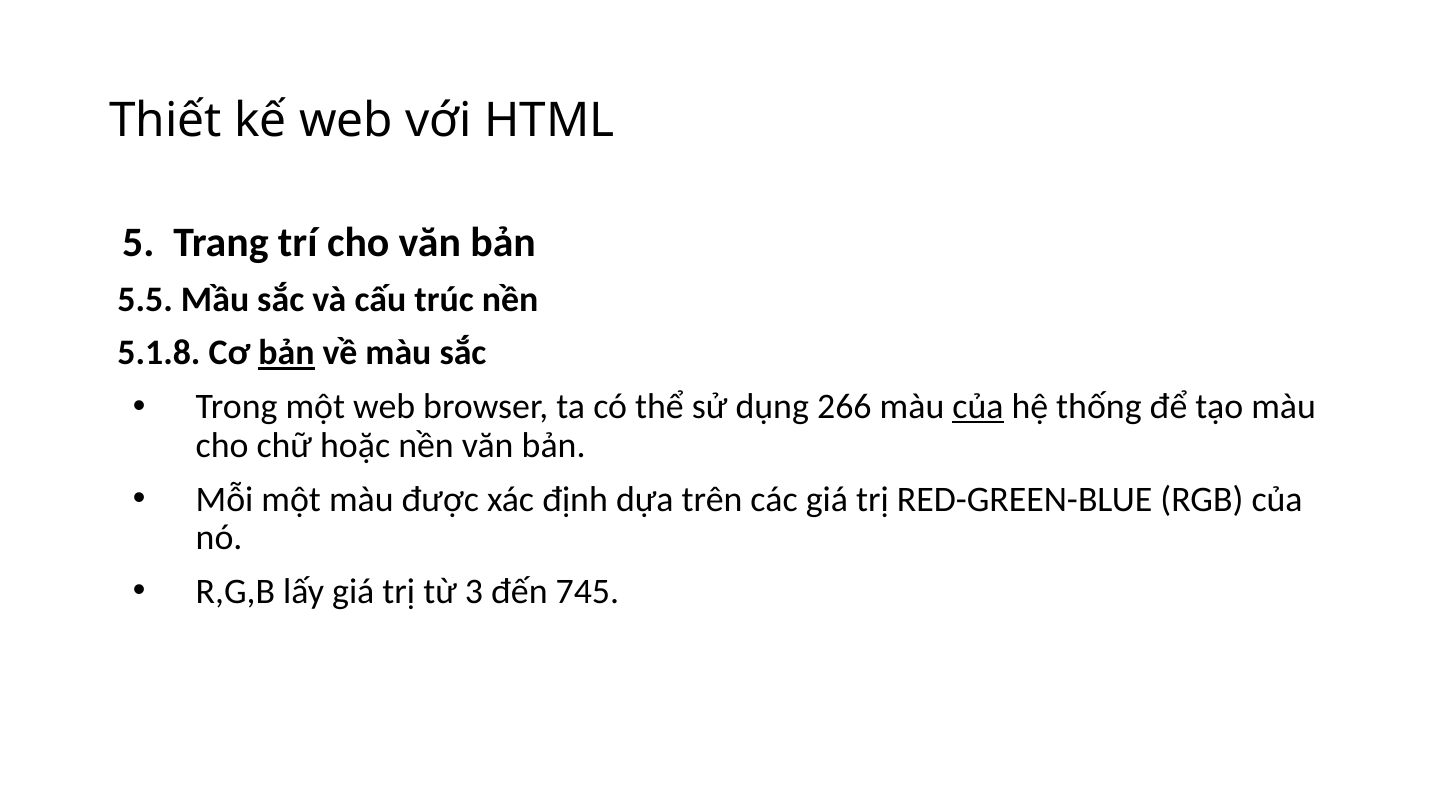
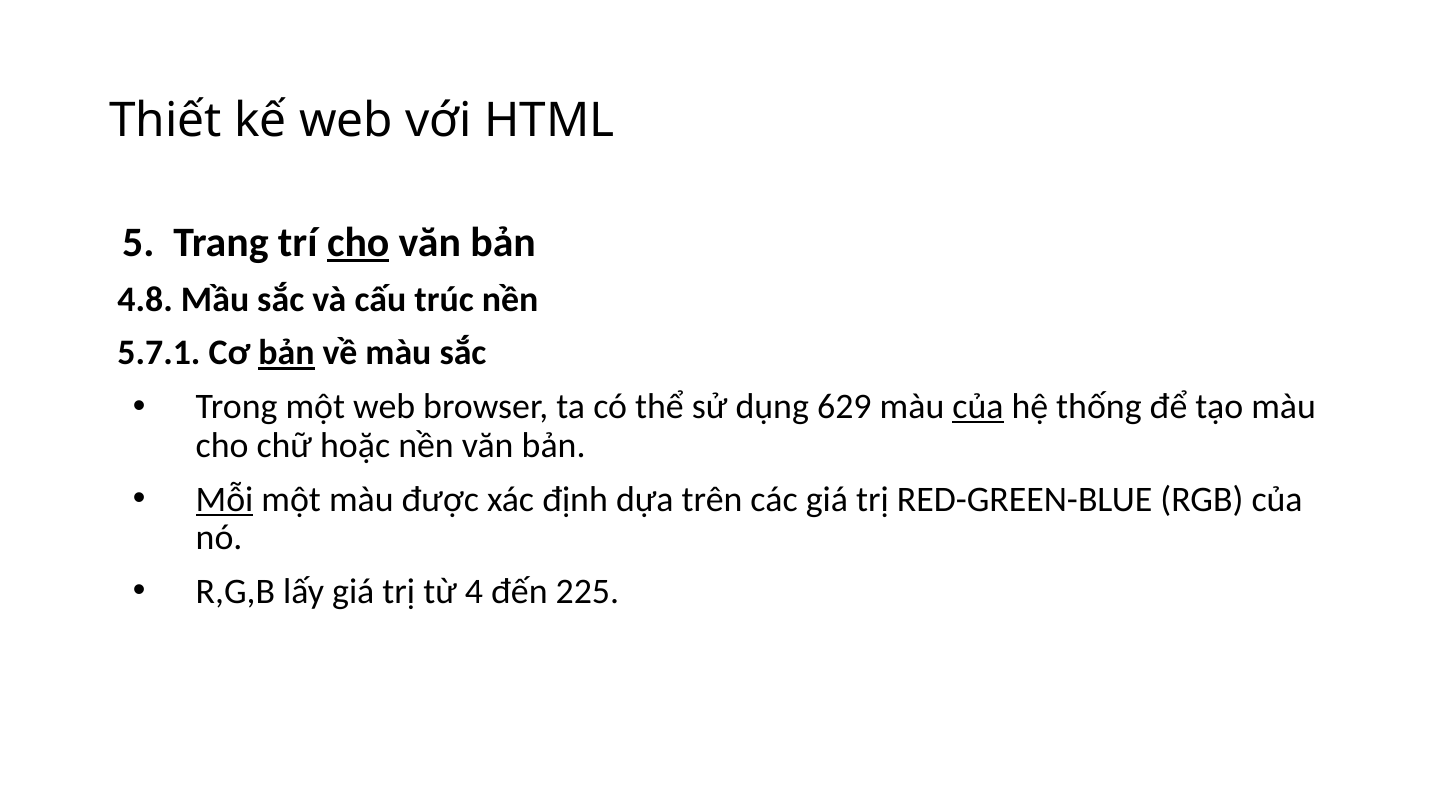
cho underline: none -> present (358, 242)
5.5: 5.5 -> 4.8 (145, 299)
5.1.8: 5.1.8 -> 5.7.1 (159, 353)
266: 266 -> 629 (844, 407)
Mỗi underline: none -> present (225, 499)
3: 3 -> 4 (474, 591)
745: 745 -> 225 (587, 591)
